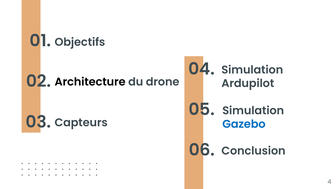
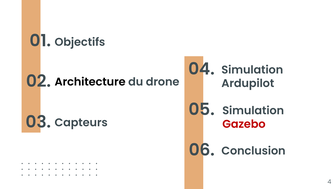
Gazebo colour: blue -> red (244, 124)
